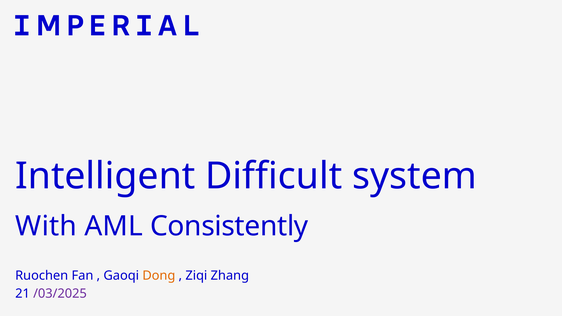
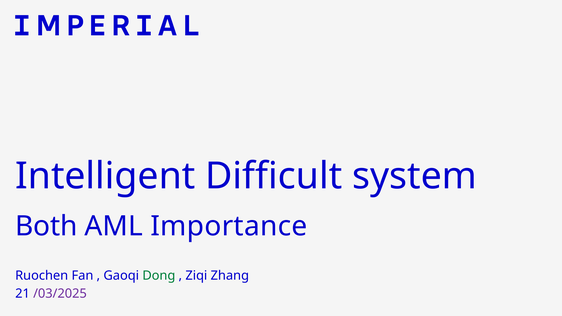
With: With -> Both (46, 226)
Consistently: Consistently -> Importance (229, 226)
Dong colour: orange -> green (159, 276)
